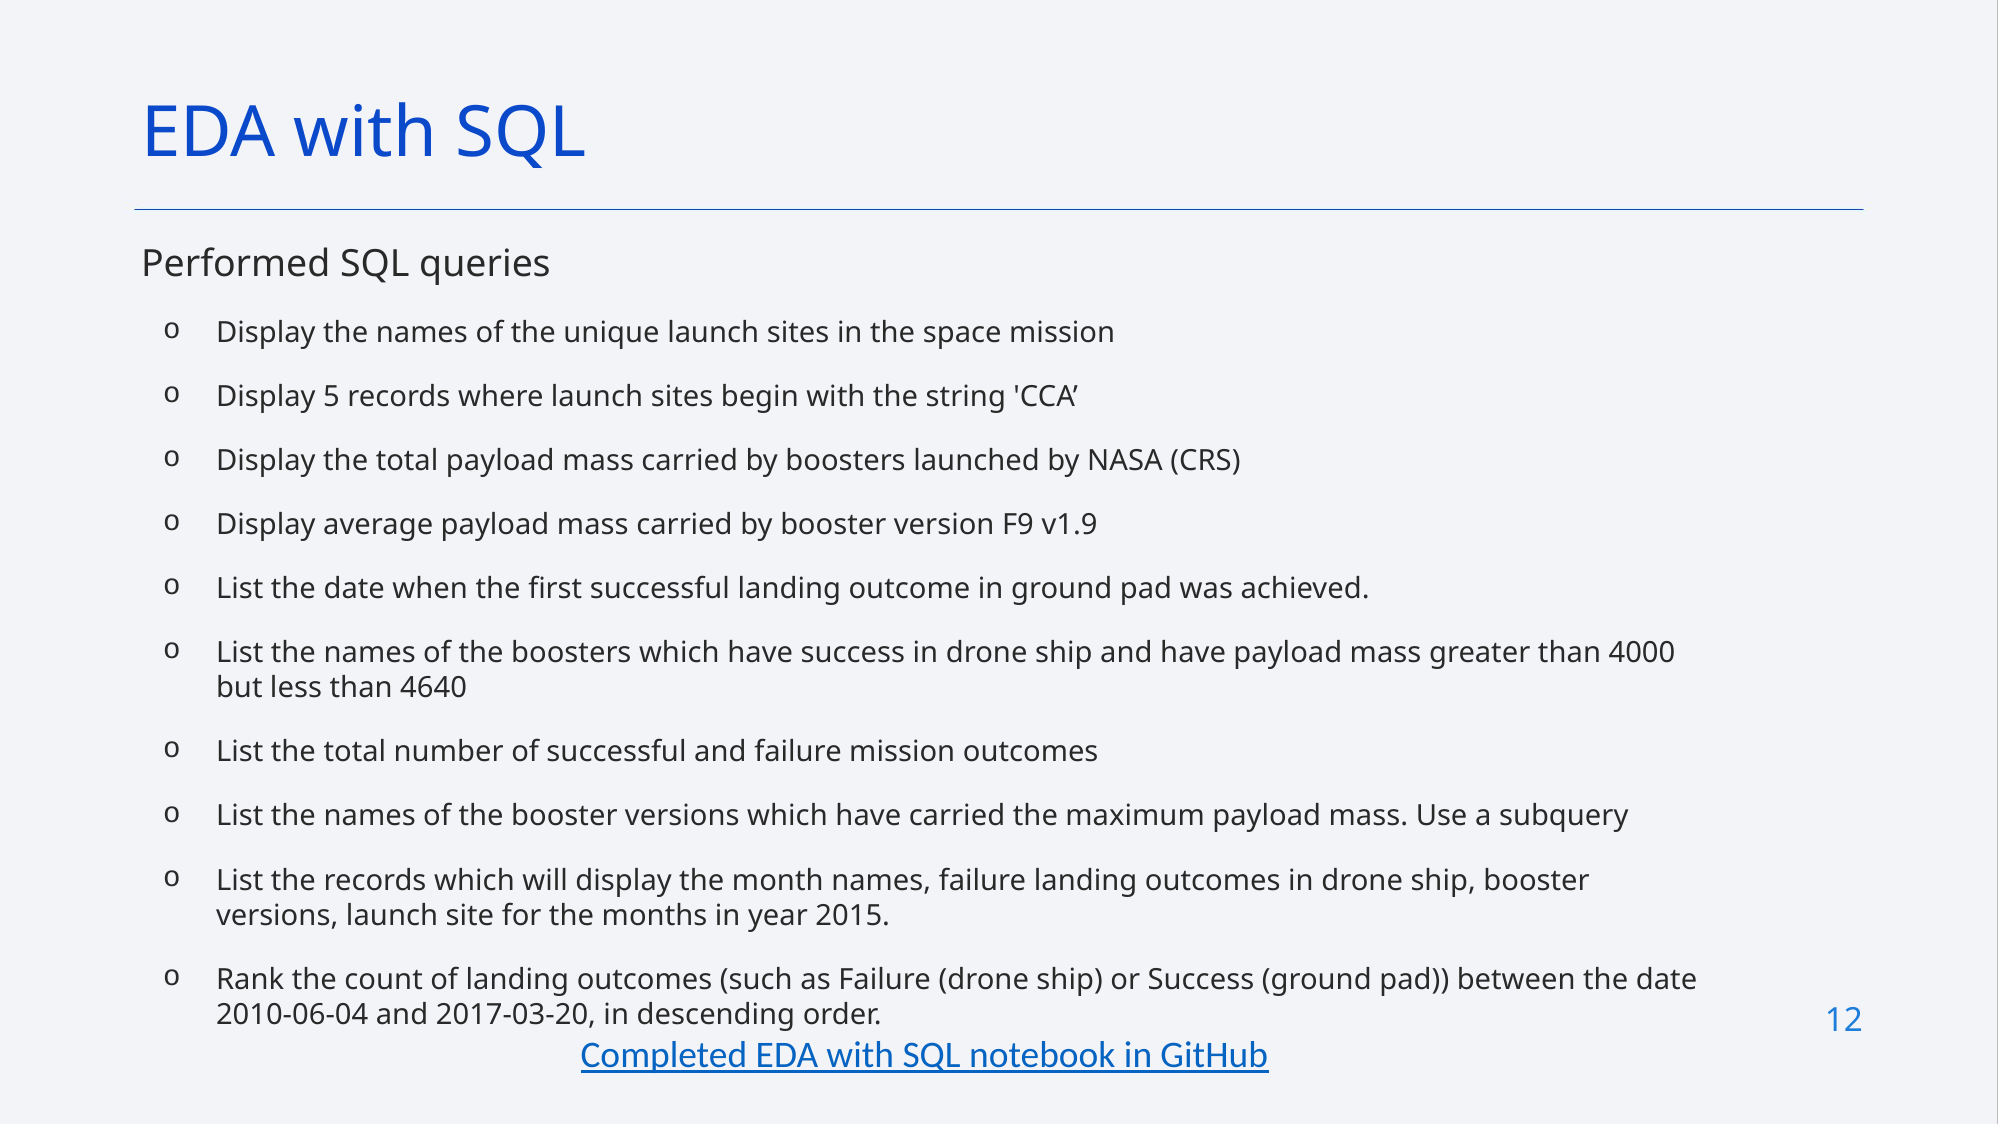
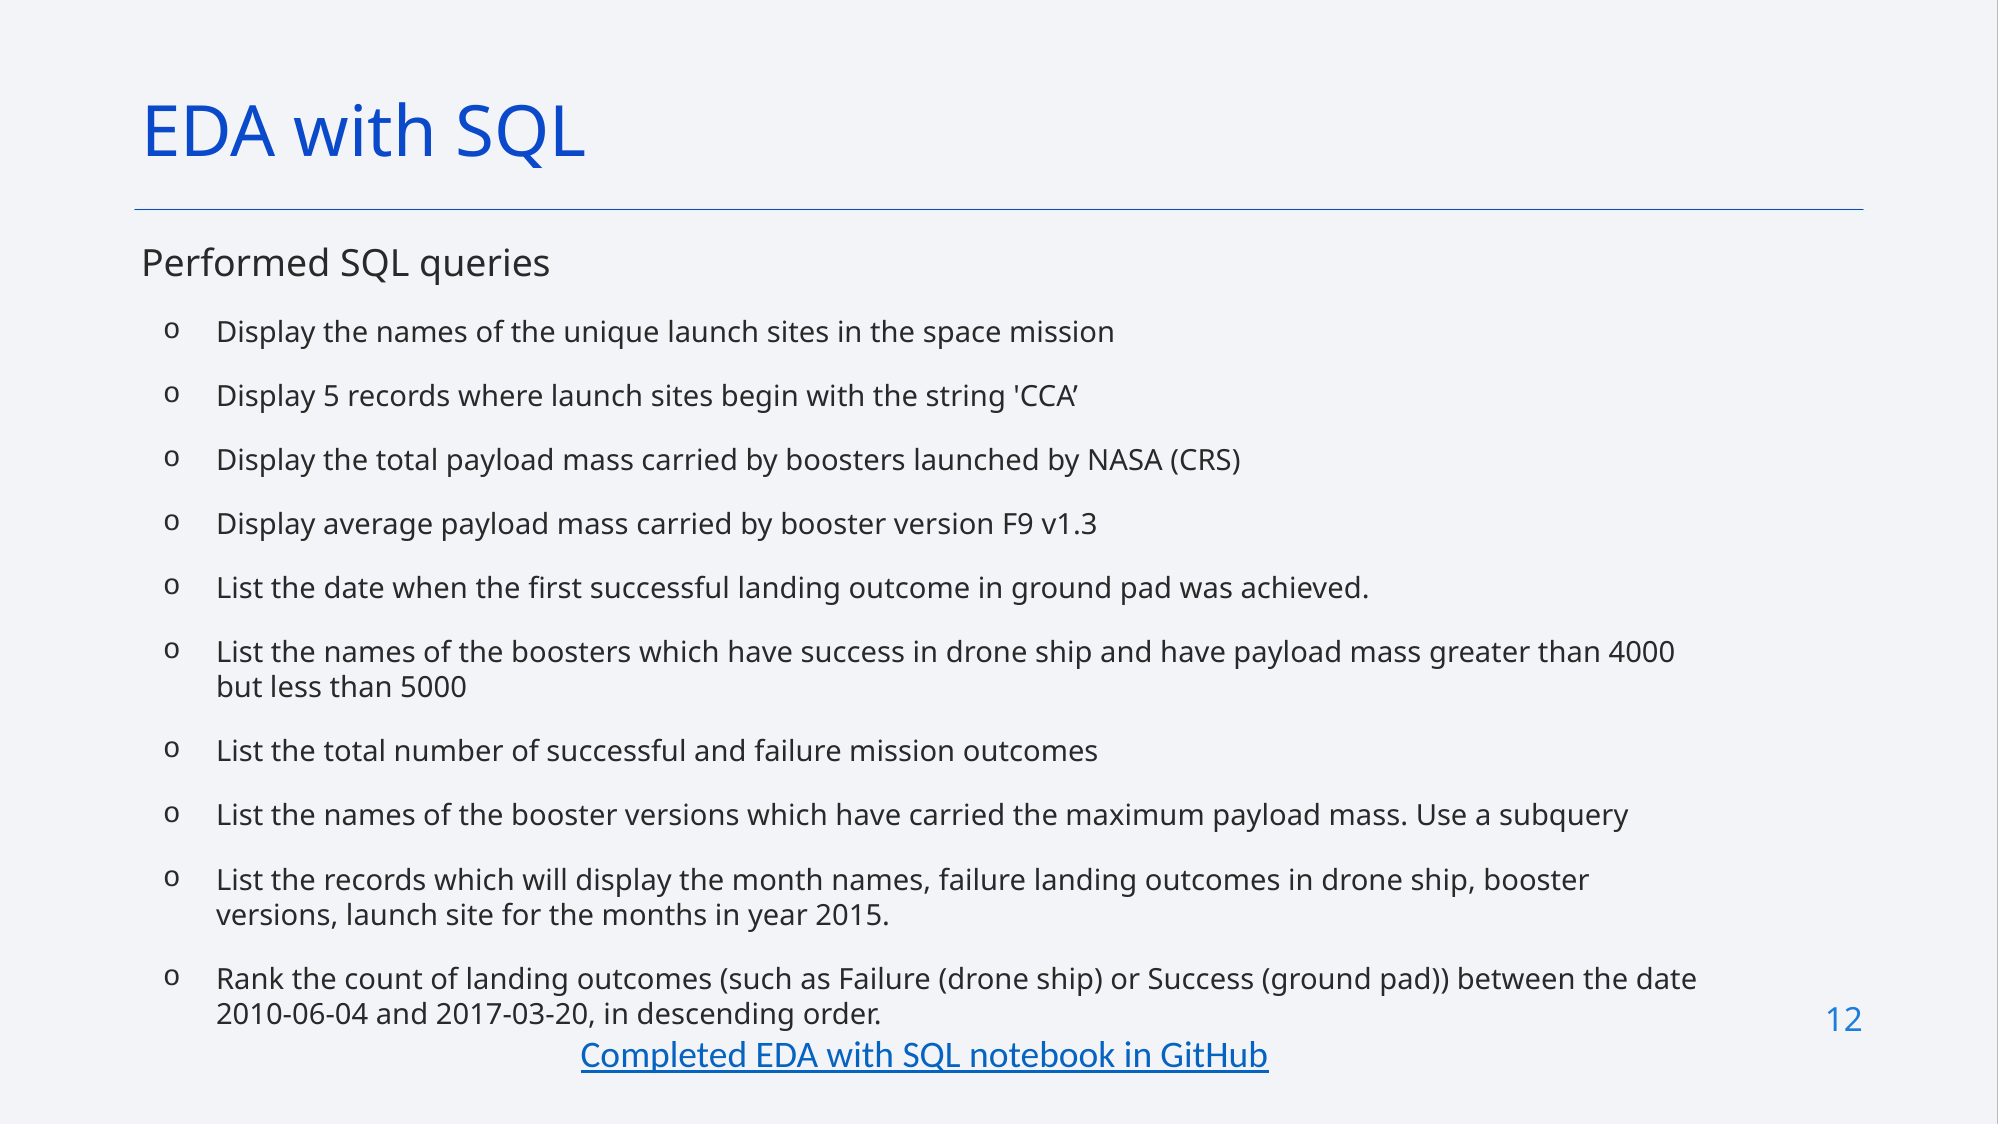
v1.9: v1.9 -> v1.3 (1070, 525)
4640: 4640 -> 5000 (434, 688)
